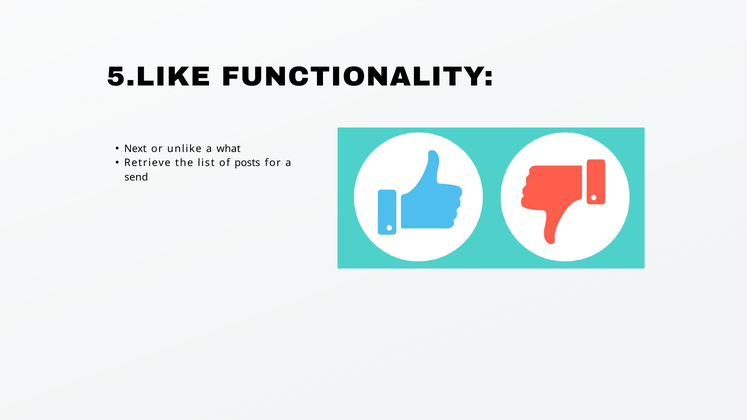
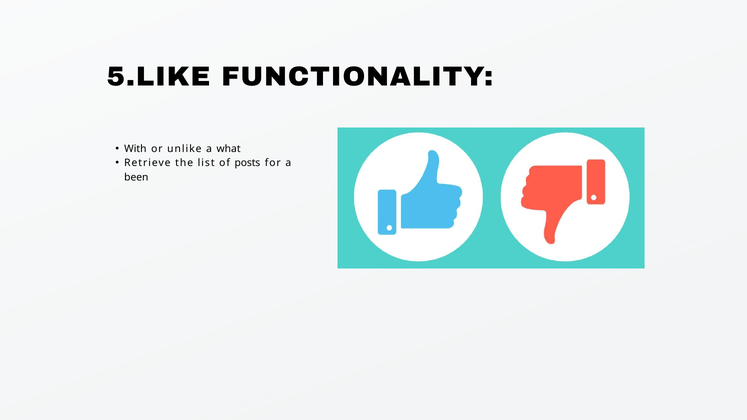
Next: Next -> With (135, 149)
send: send -> been (136, 177)
